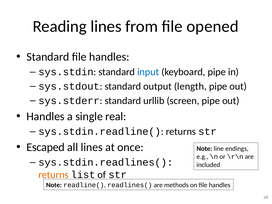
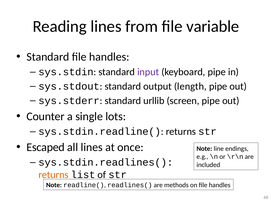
opened: opened -> variable (213, 26)
input colour: blue -> purple (148, 72)
Handles: Handles -> Counter (46, 116)
real: real -> lots (116, 116)
